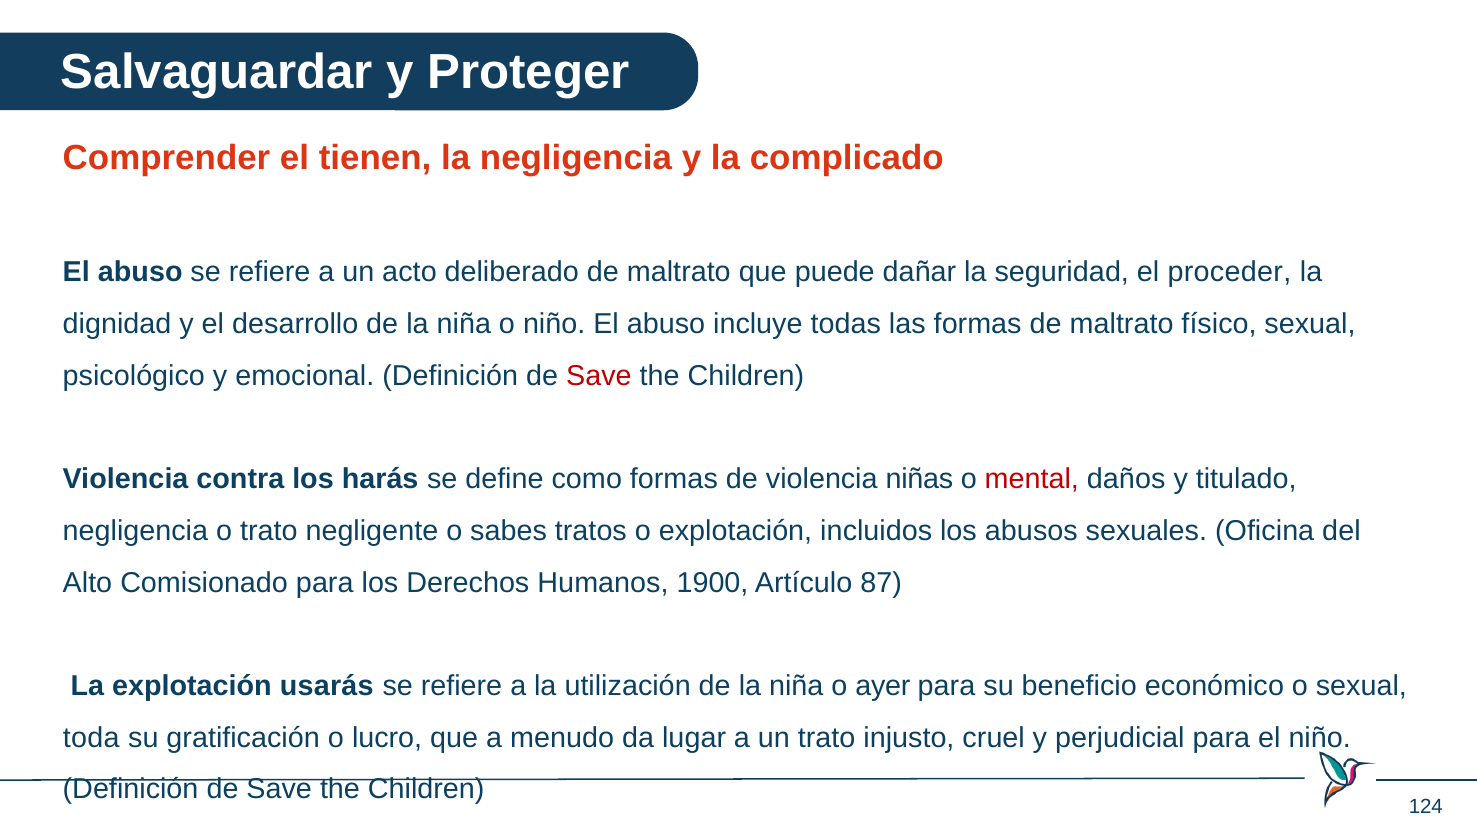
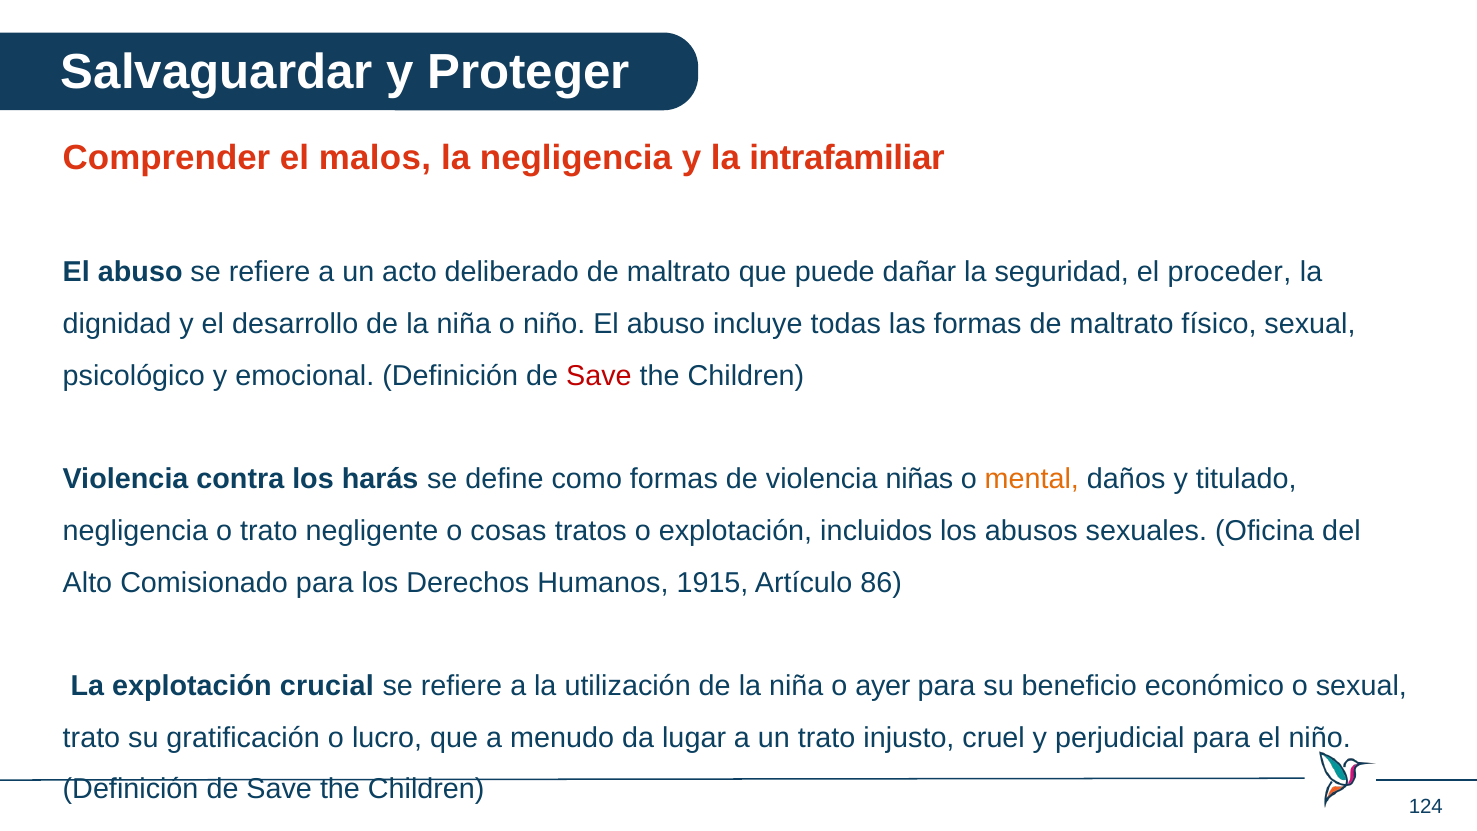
tienen: tienen -> malos (375, 158)
complicado: complicado -> intrafamiliar (847, 158)
mental colour: red -> orange (1032, 479)
sabes: sabes -> cosas (508, 531)
1900: 1900 -> 1915 (713, 583)
87: 87 -> 86 (881, 583)
usarás: usarás -> crucial (327, 686)
toda: toda -> trato (91, 738)
